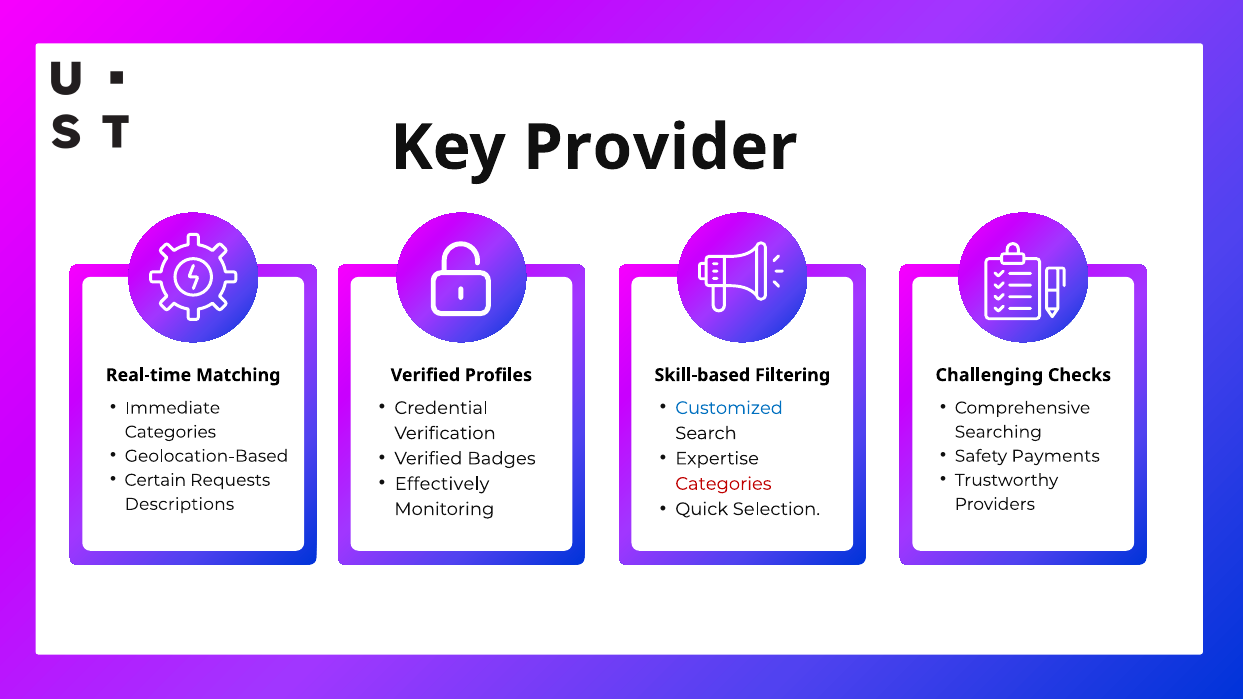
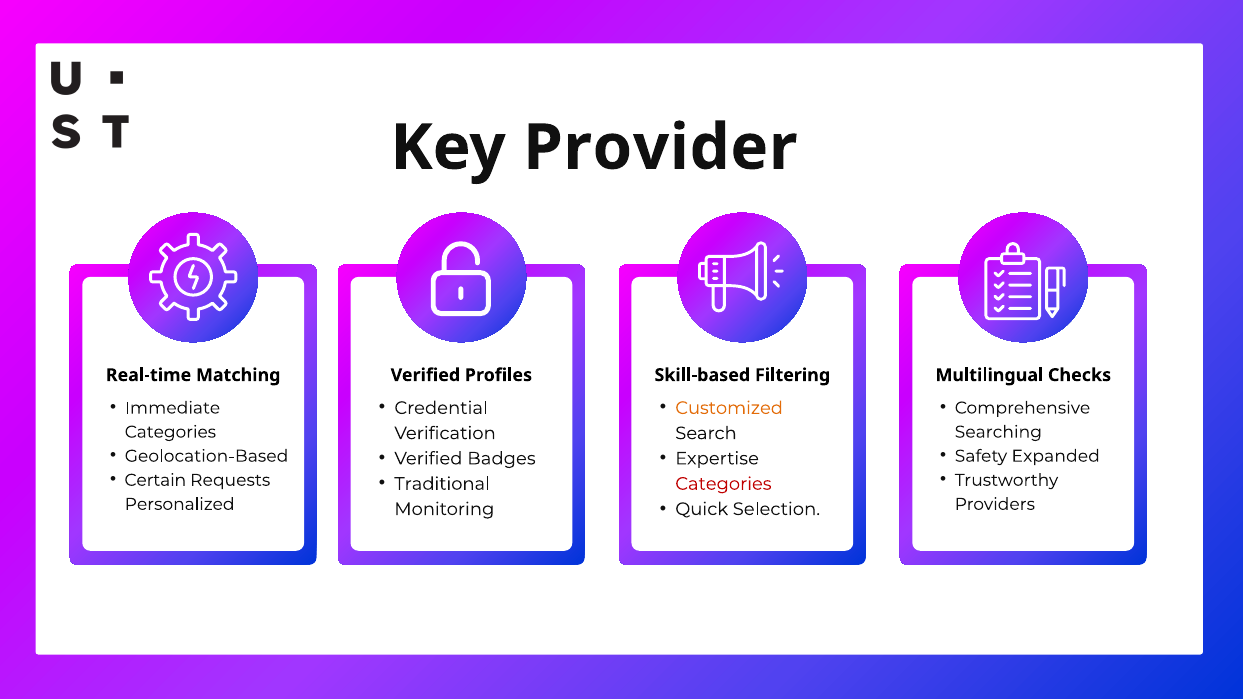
Challenging: Challenging -> Multilingual (989, 375)
Customized colour: blue -> orange (729, 408)
Payments: Payments -> Expanded (1056, 456)
Effectively: Effectively -> Traditional (442, 484)
Descriptions: Descriptions -> Personalized (180, 504)
